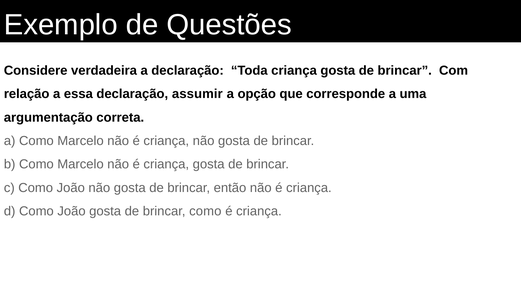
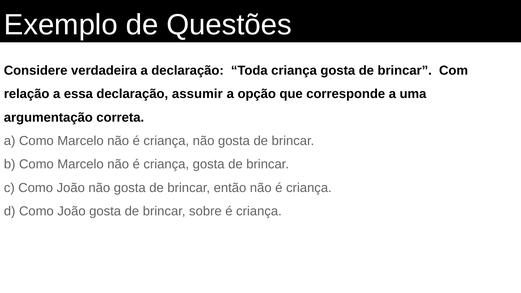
brincar como: como -> sobre (205, 211)
